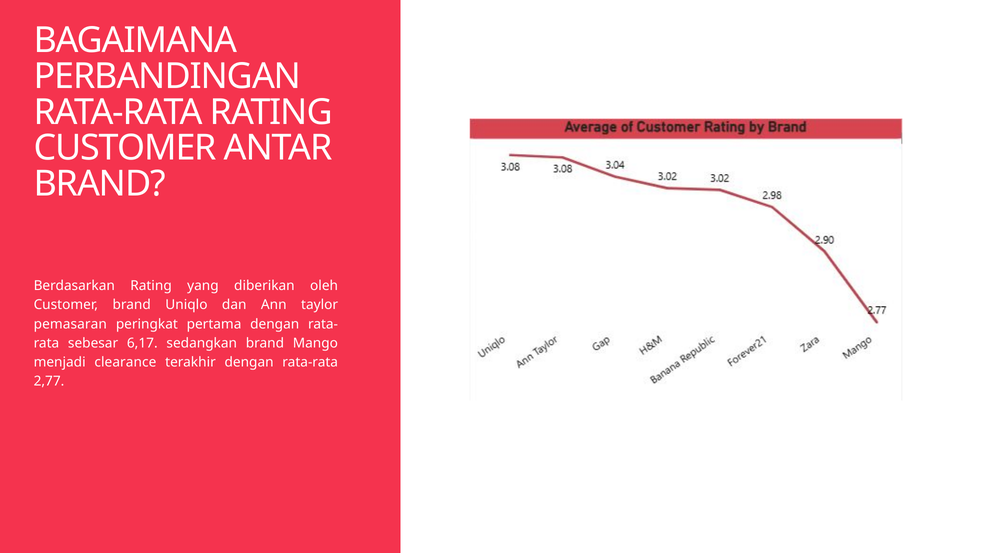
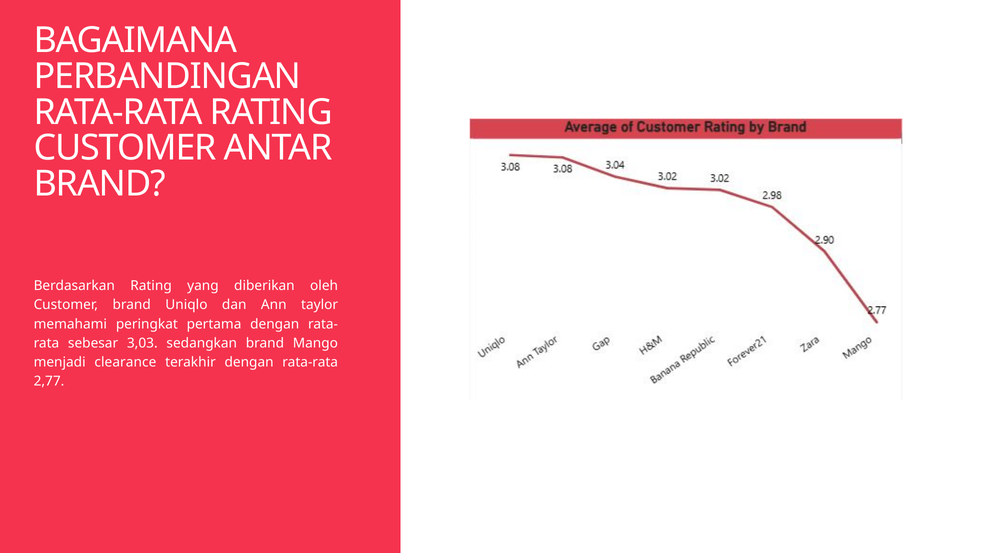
pemasaran: pemasaran -> memahami (70, 324)
6,17: 6,17 -> 3,03 (142, 343)
